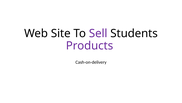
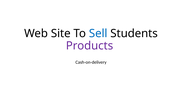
Sell colour: purple -> blue (98, 33)
